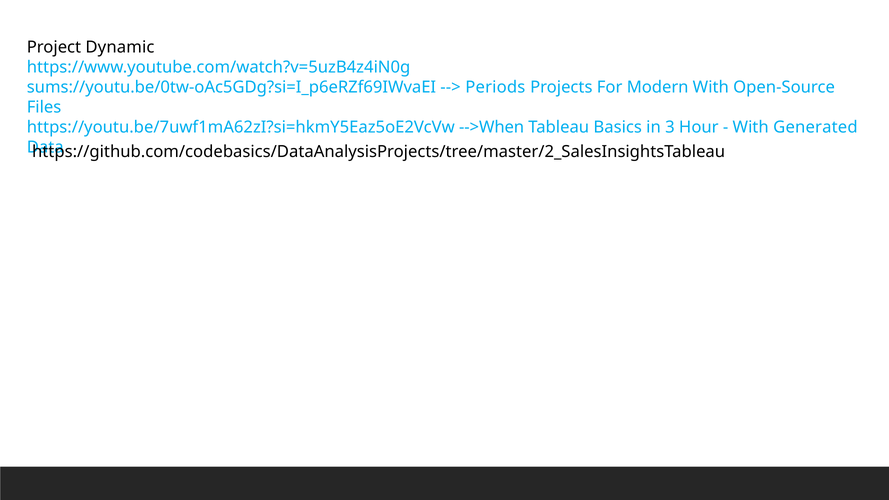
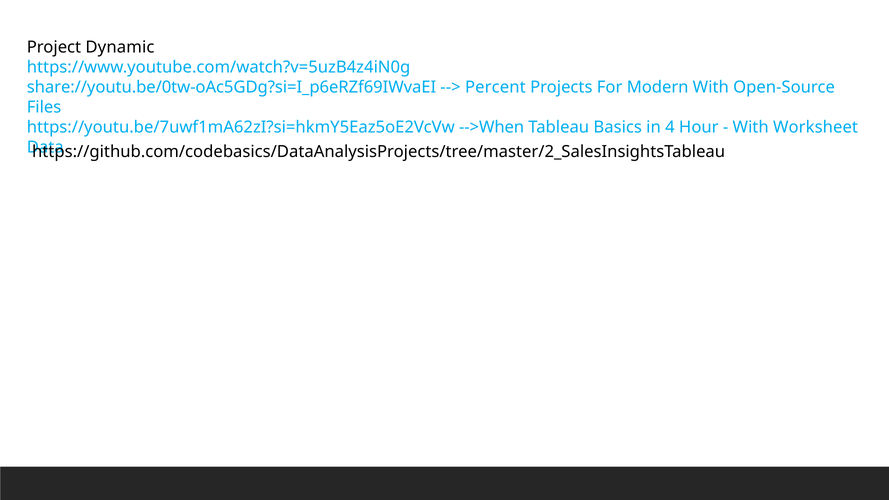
sums://youtu.be/0tw-oAc5GDg?si=I_p6eRZf69IWvaEI: sums://youtu.be/0tw-oAc5GDg?si=I_p6eRZf69IWvaEI -> share://youtu.be/0tw-oAc5GDg?si=I_p6eRZf69IWvaEI (231, 87)
Periods: Periods -> Percent (495, 87)
3: 3 -> 4 (670, 127)
Generated: Generated -> Worksheet (816, 127)
